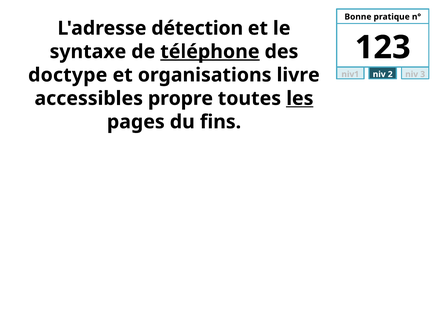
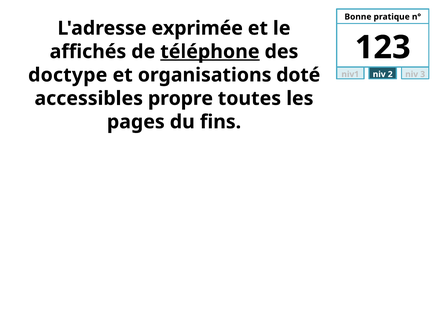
détection: détection -> exprimée (197, 28)
syntaxe: syntaxe -> affichés (88, 52)
livre: livre -> doté (298, 75)
les underline: present -> none (300, 99)
